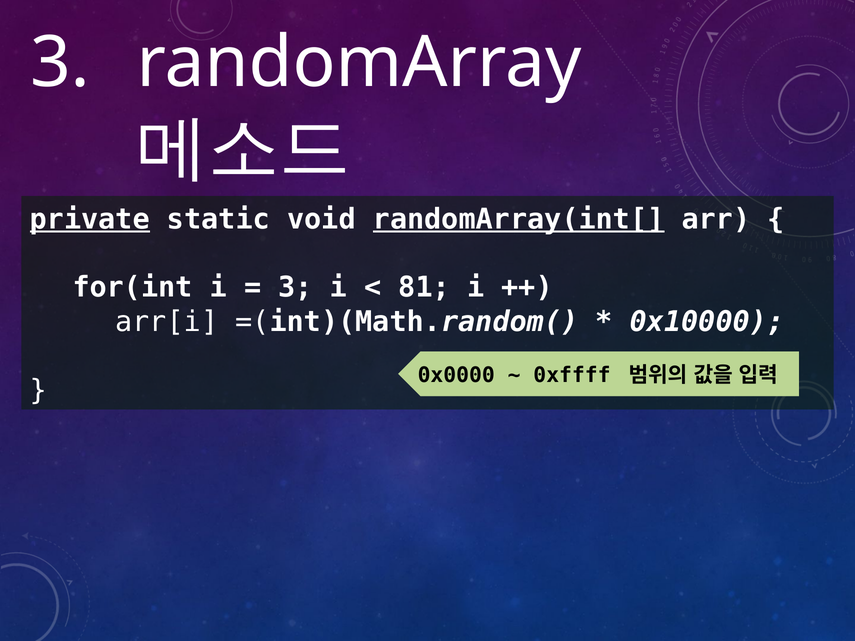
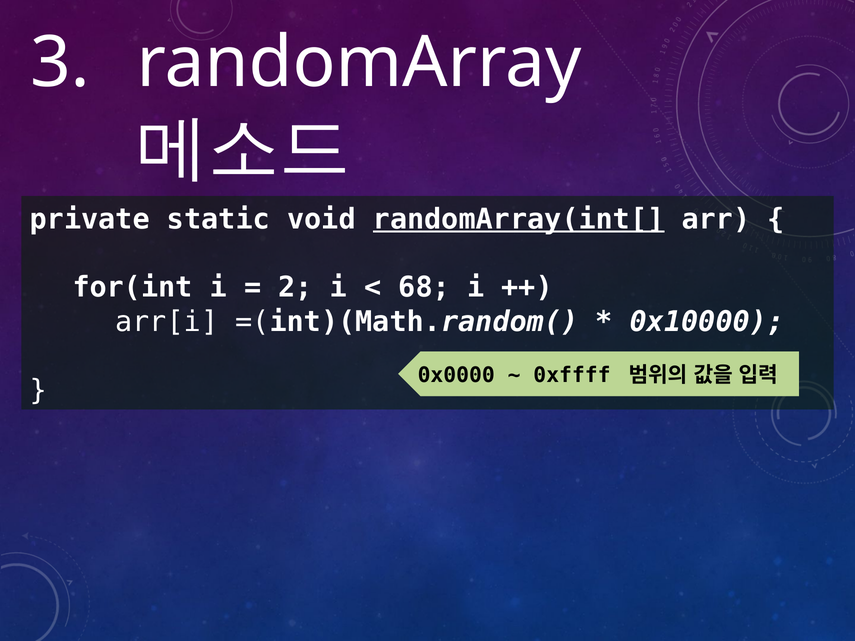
private underline: present -> none (90, 219)
3: 3 -> 2 (295, 288)
81: 81 -> 68 (424, 288)
